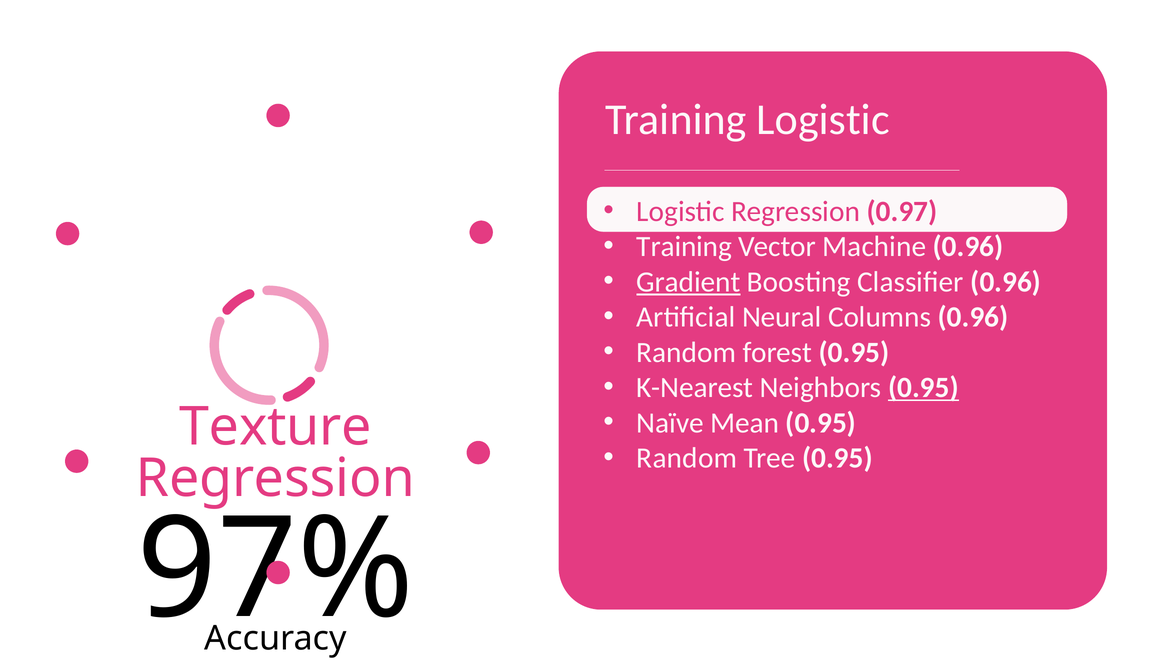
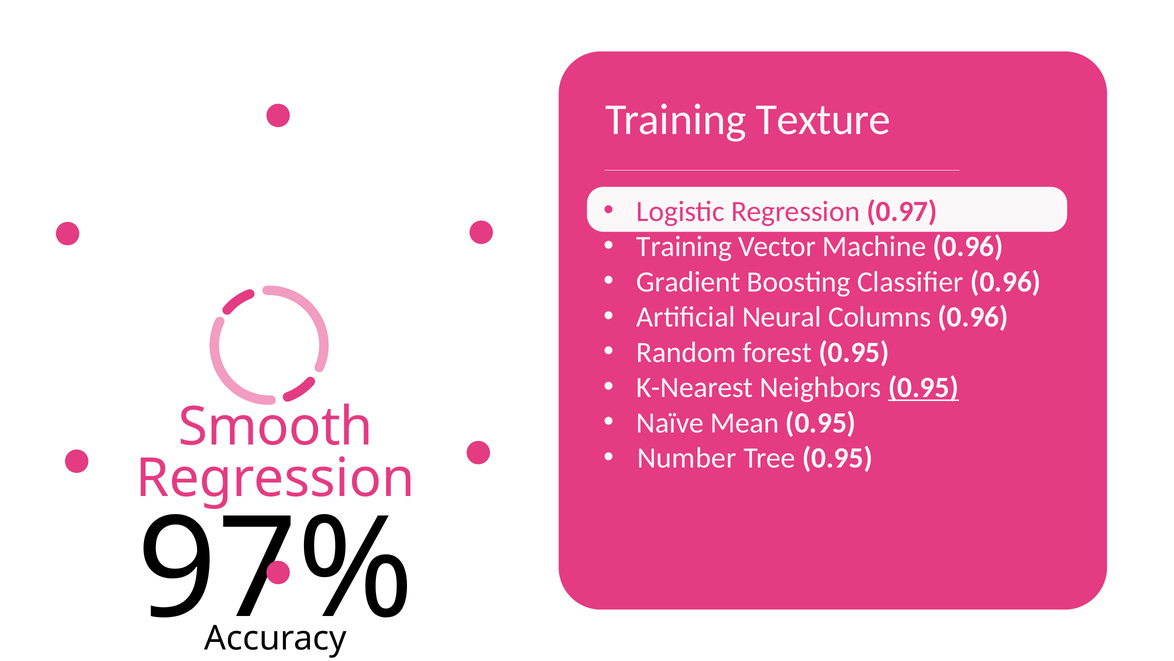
Training Logistic: Logistic -> Texture (823, 120)
Gradient underline: present -> none (688, 282)
Texture: Texture -> Smooth (276, 426)
Random: Random -> Number (687, 458)
